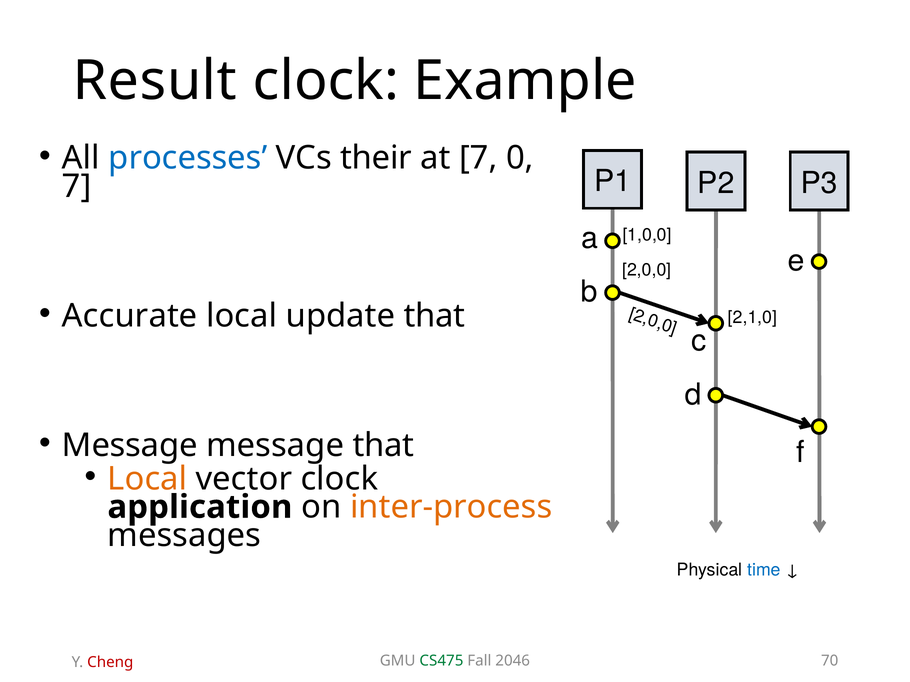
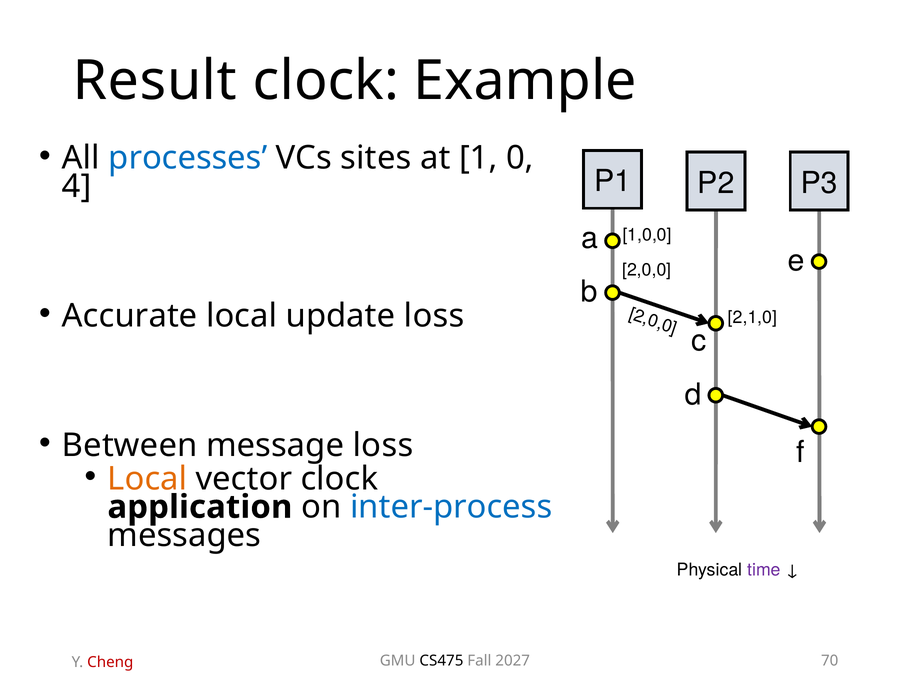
their: their -> sites (376, 158)
at 7: 7 -> 1 (478, 158)
7: 7 -> 4 (77, 186)
update that: that -> loss (434, 316)
Message: Message -> Between (130, 446)
message that: that -> loss (383, 446)
inter-process colour: orange -> blue (451, 507)
time colour: blue -> purple (764, 570)
CS475 colour: green -> black (441, 661)
2046: 2046 -> 2027 (513, 661)
